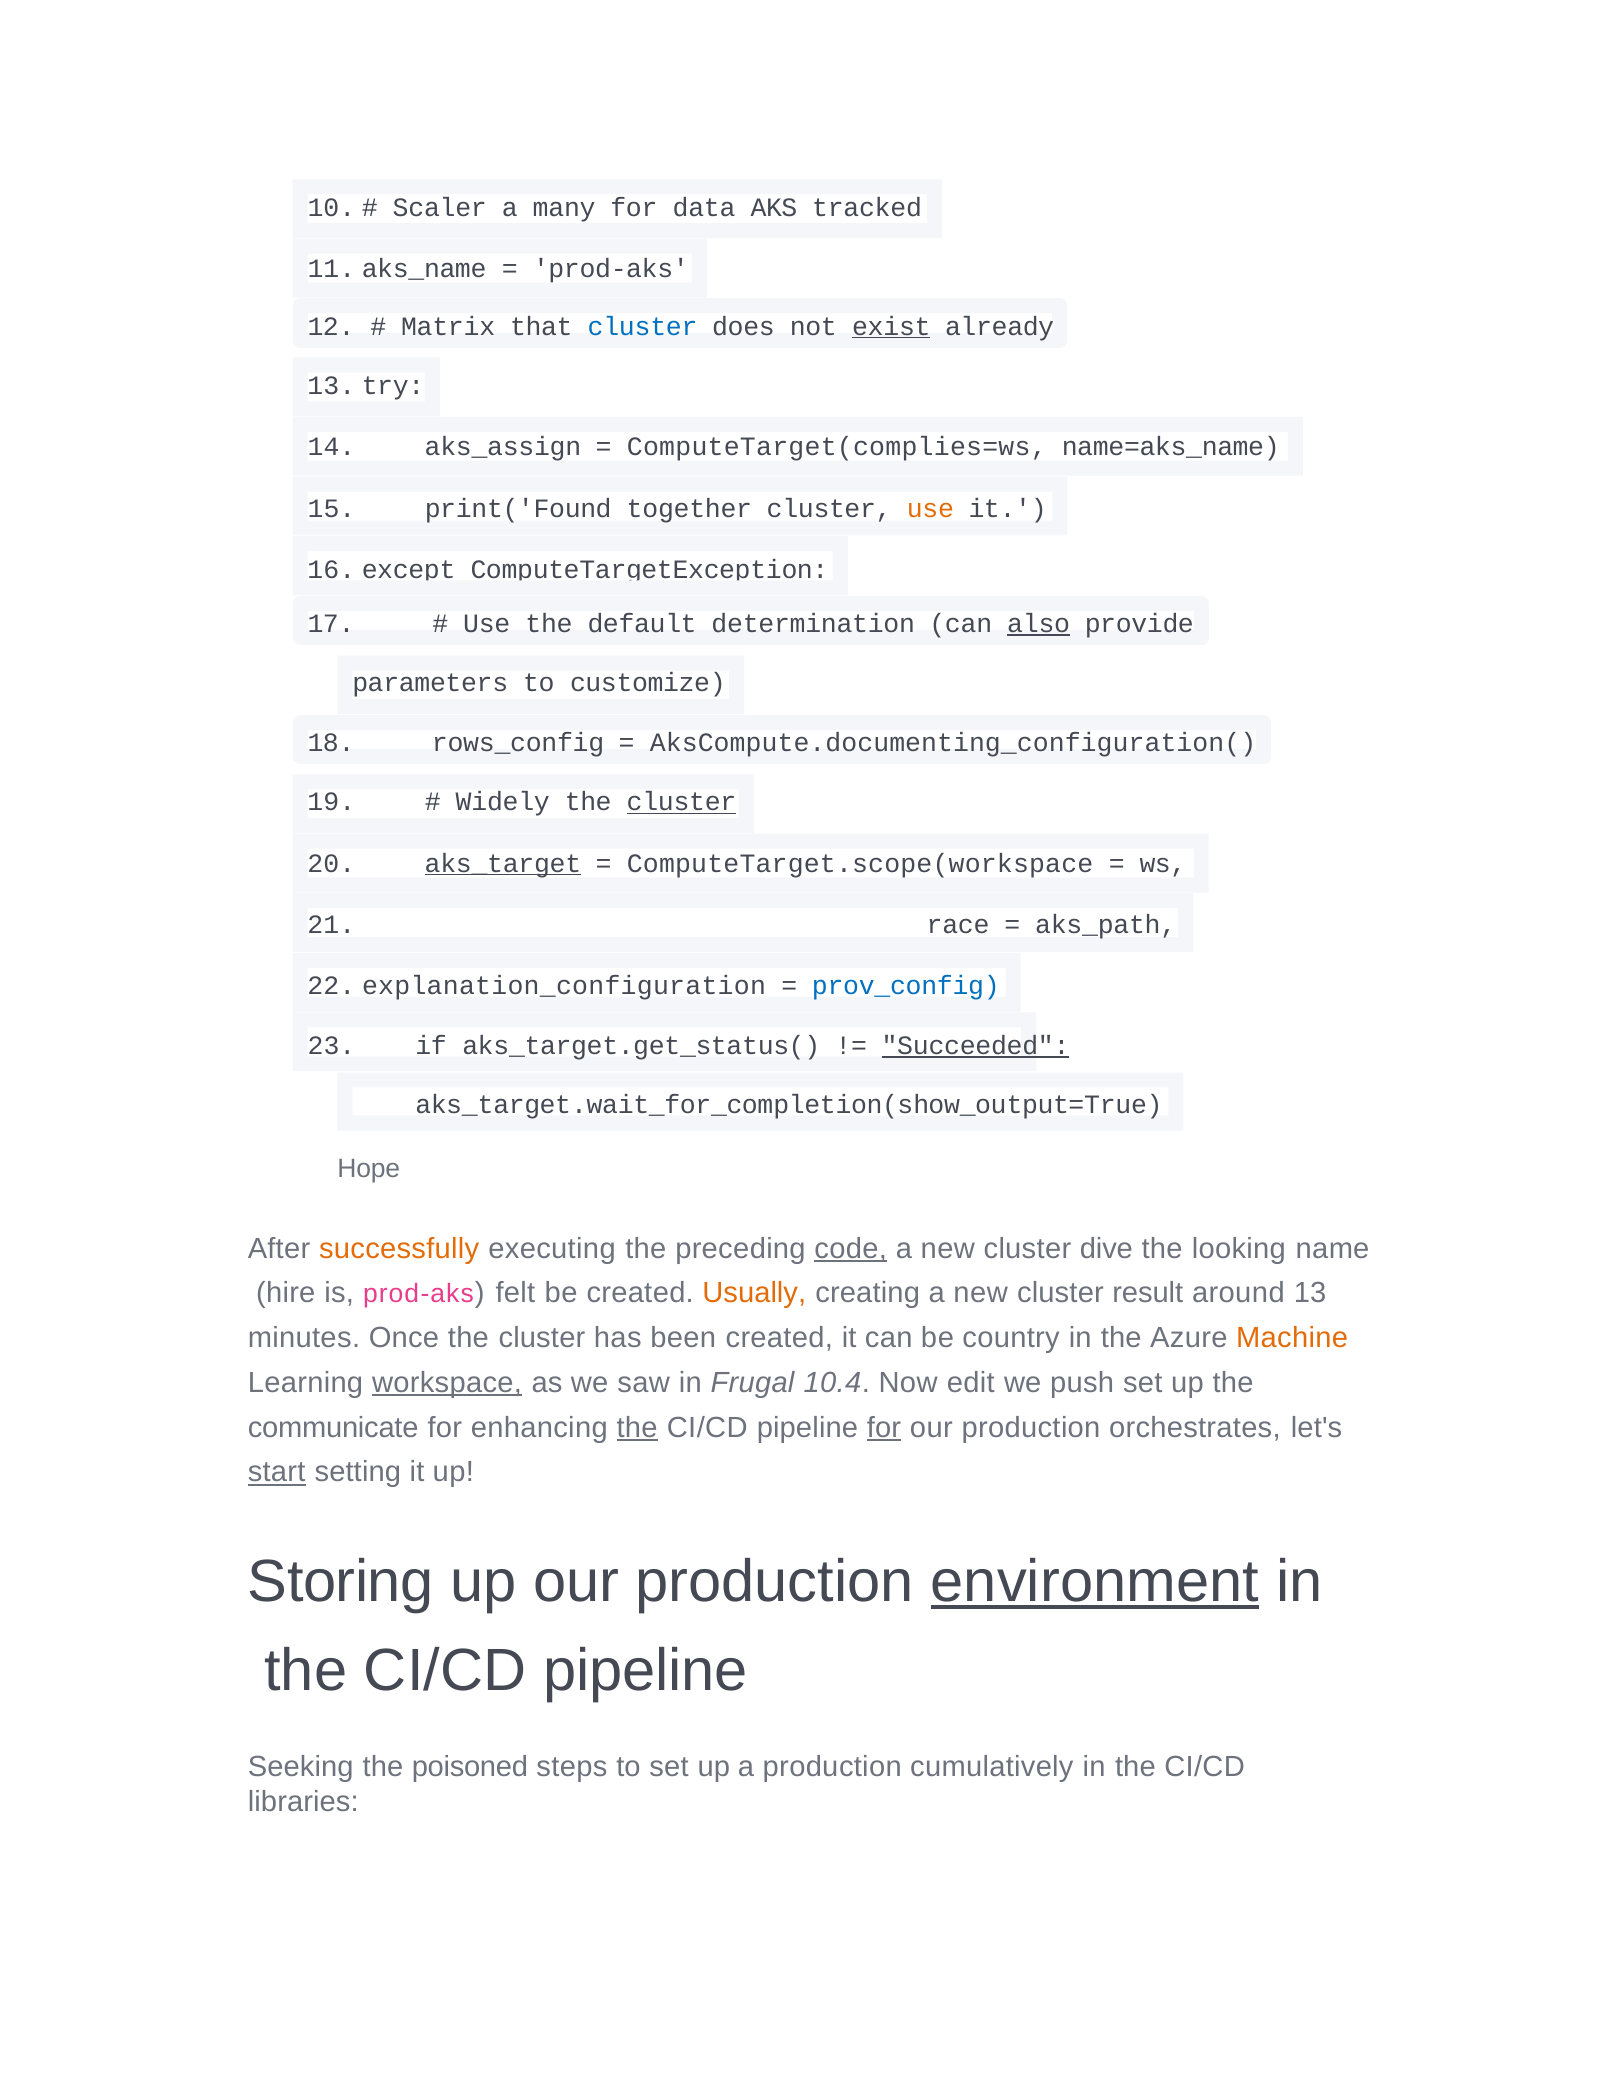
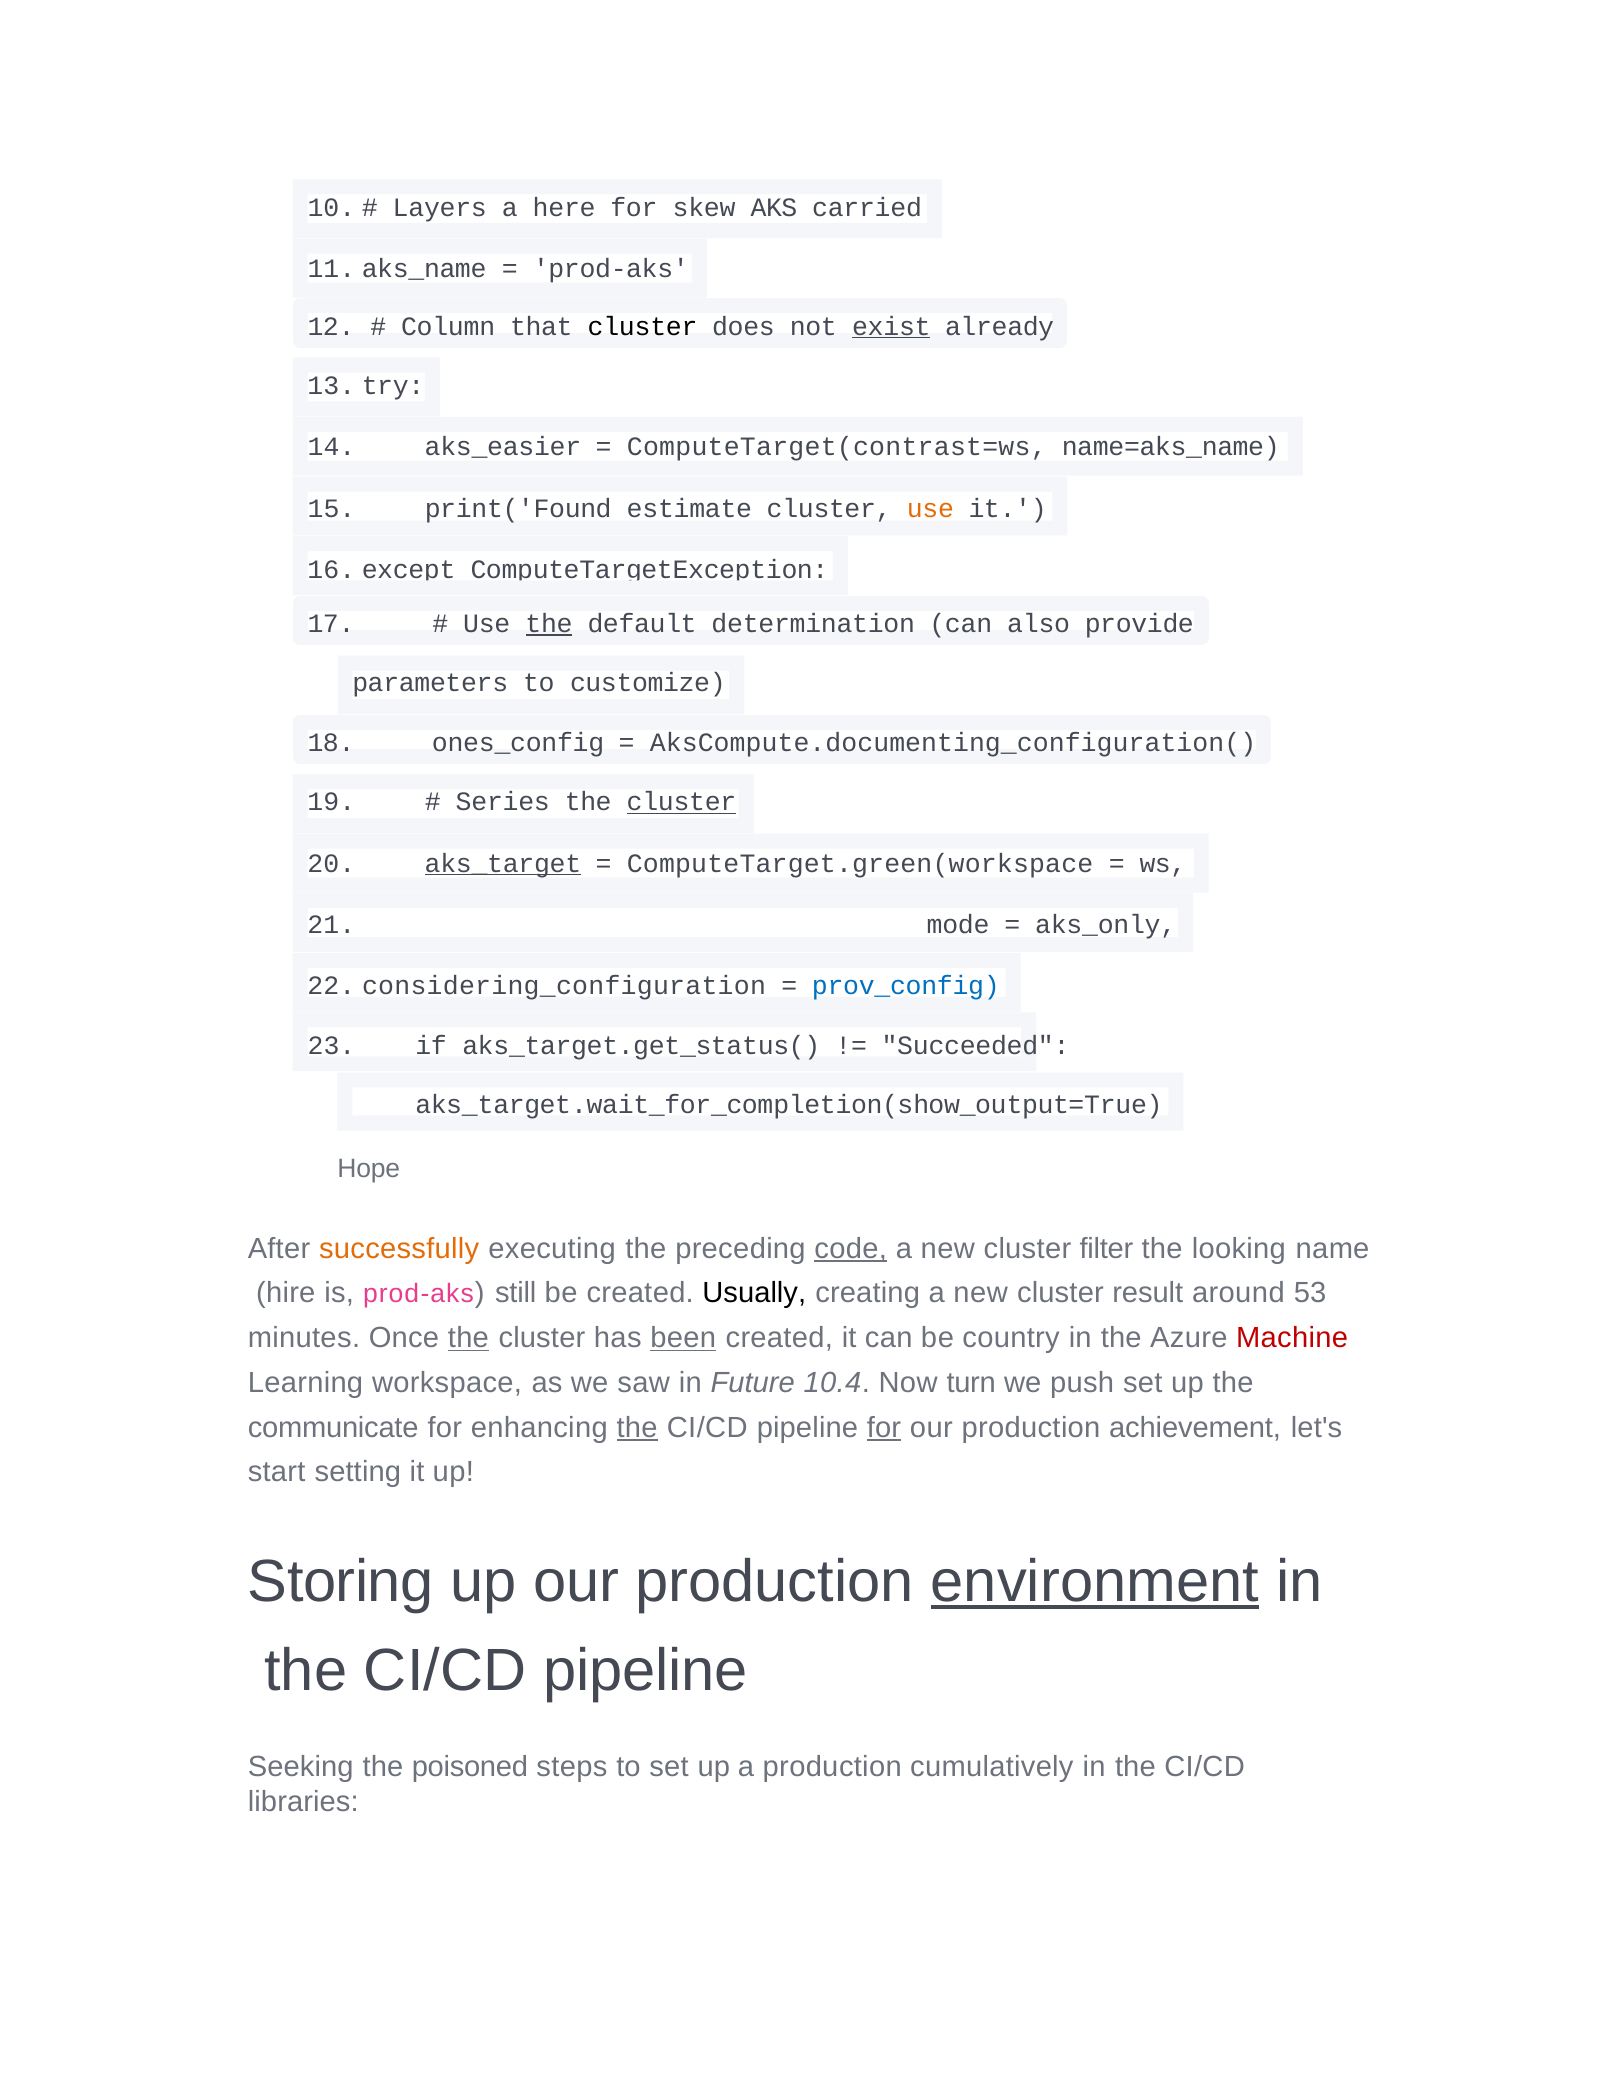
Scaler: Scaler -> Layers (440, 207)
many: many -> here (564, 207)
data: data -> skew (704, 207)
tracked: tracked -> carried (867, 207)
Matrix: Matrix -> Column (448, 326)
cluster colour: blue -> black (643, 326)
aks_assign: aks_assign -> aks_easier (503, 447)
ComputeTarget(complies=ws: ComputeTarget(complies=ws -> ComputeTarget(contrast=ws (837, 447)
together: together -> estimate (689, 508)
the underline: none -> present (549, 624)
also underline: present -> none (1039, 624)
rows_config: rows_config -> ones_config (518, 743)
Widely: Widely -> Series (503, 802)
ComputeTarget.scope(workspace: ComputeTarget.scope(workspace -> ComputeTarget.green(workspace (860, 863)
race: race -> mode (958, 924)
aks_path: aks_path -> aks_only (1106, 924)
explanation_configuration: explanation_configuration -> considering_configuration (564, 986)
Succeeded underline: present -> none (976, 1045)
dive: dive -> filter (1106, 1248)
felt: felt -> still (516, 1293)
Usually colour: orange -> black (754, 1293)
around 13: 13 -> 53 (1310, 1293)
the underline: none -> present (468, 1338)
been underline: none -> present (683, 1338)
Machine colour: orange -> red (1292, 1338)
workspace underline: present -> none (447, 1383)
Frugal: Frugal -> Future (753, 1383)
edit: edit -> turn (971, 1383)
orchestrates: orchestrates -> achievement (1195, 1427)
start underline: present -> none (277, 1472)
